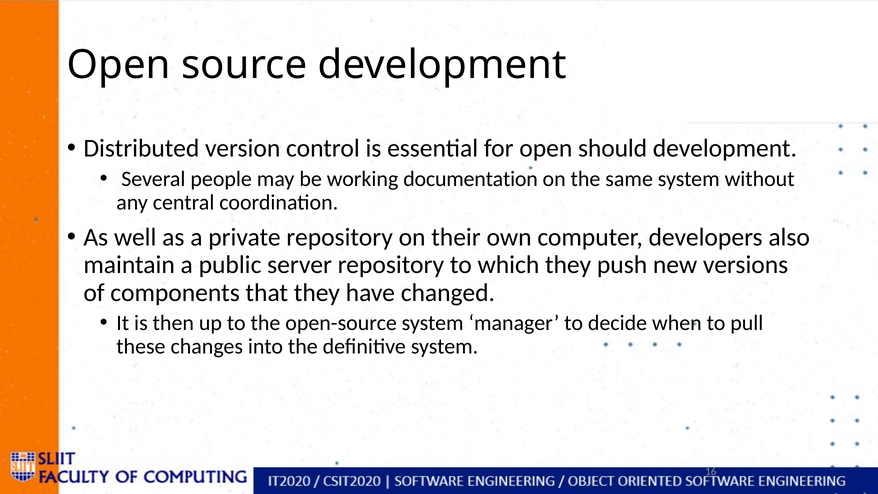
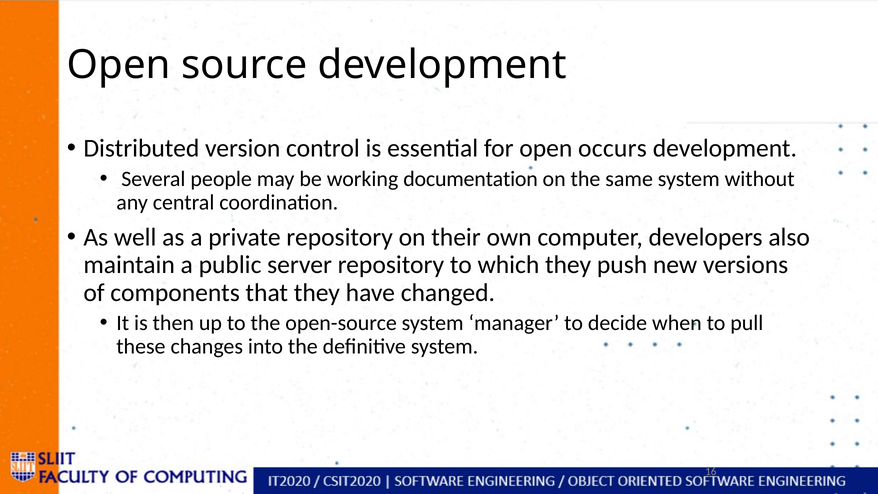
should: should -> occurs (612, 148)
